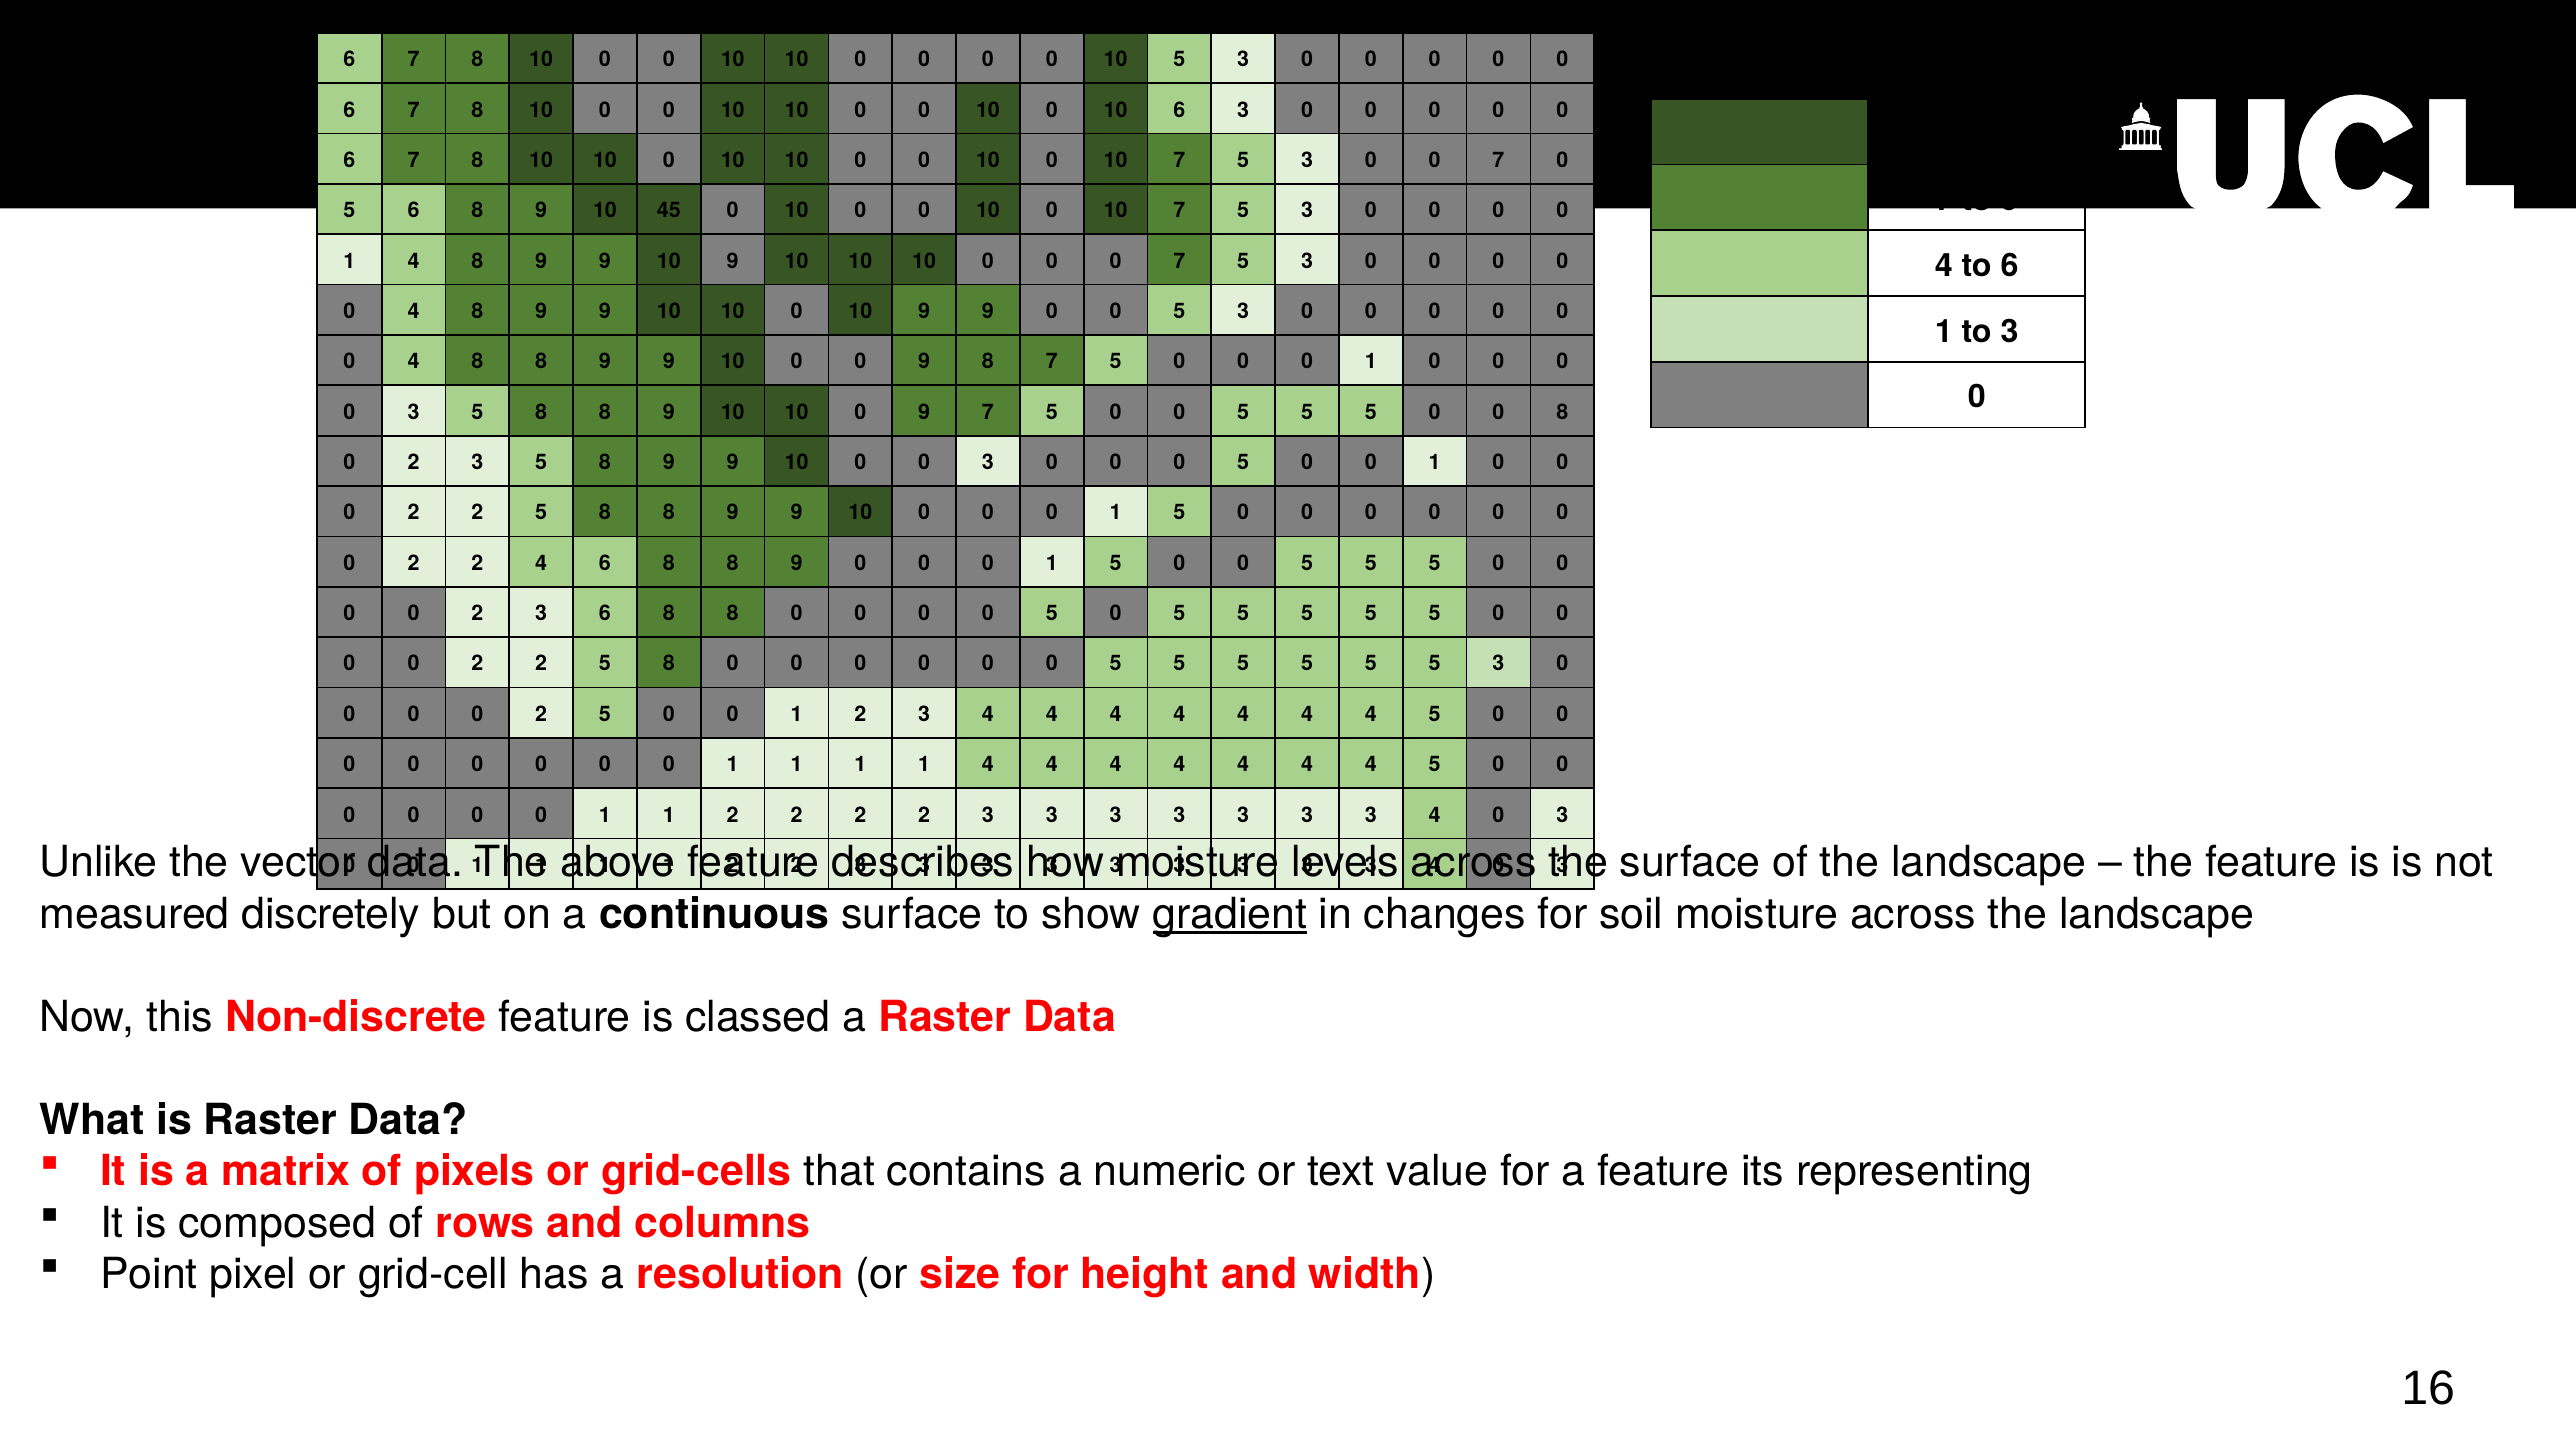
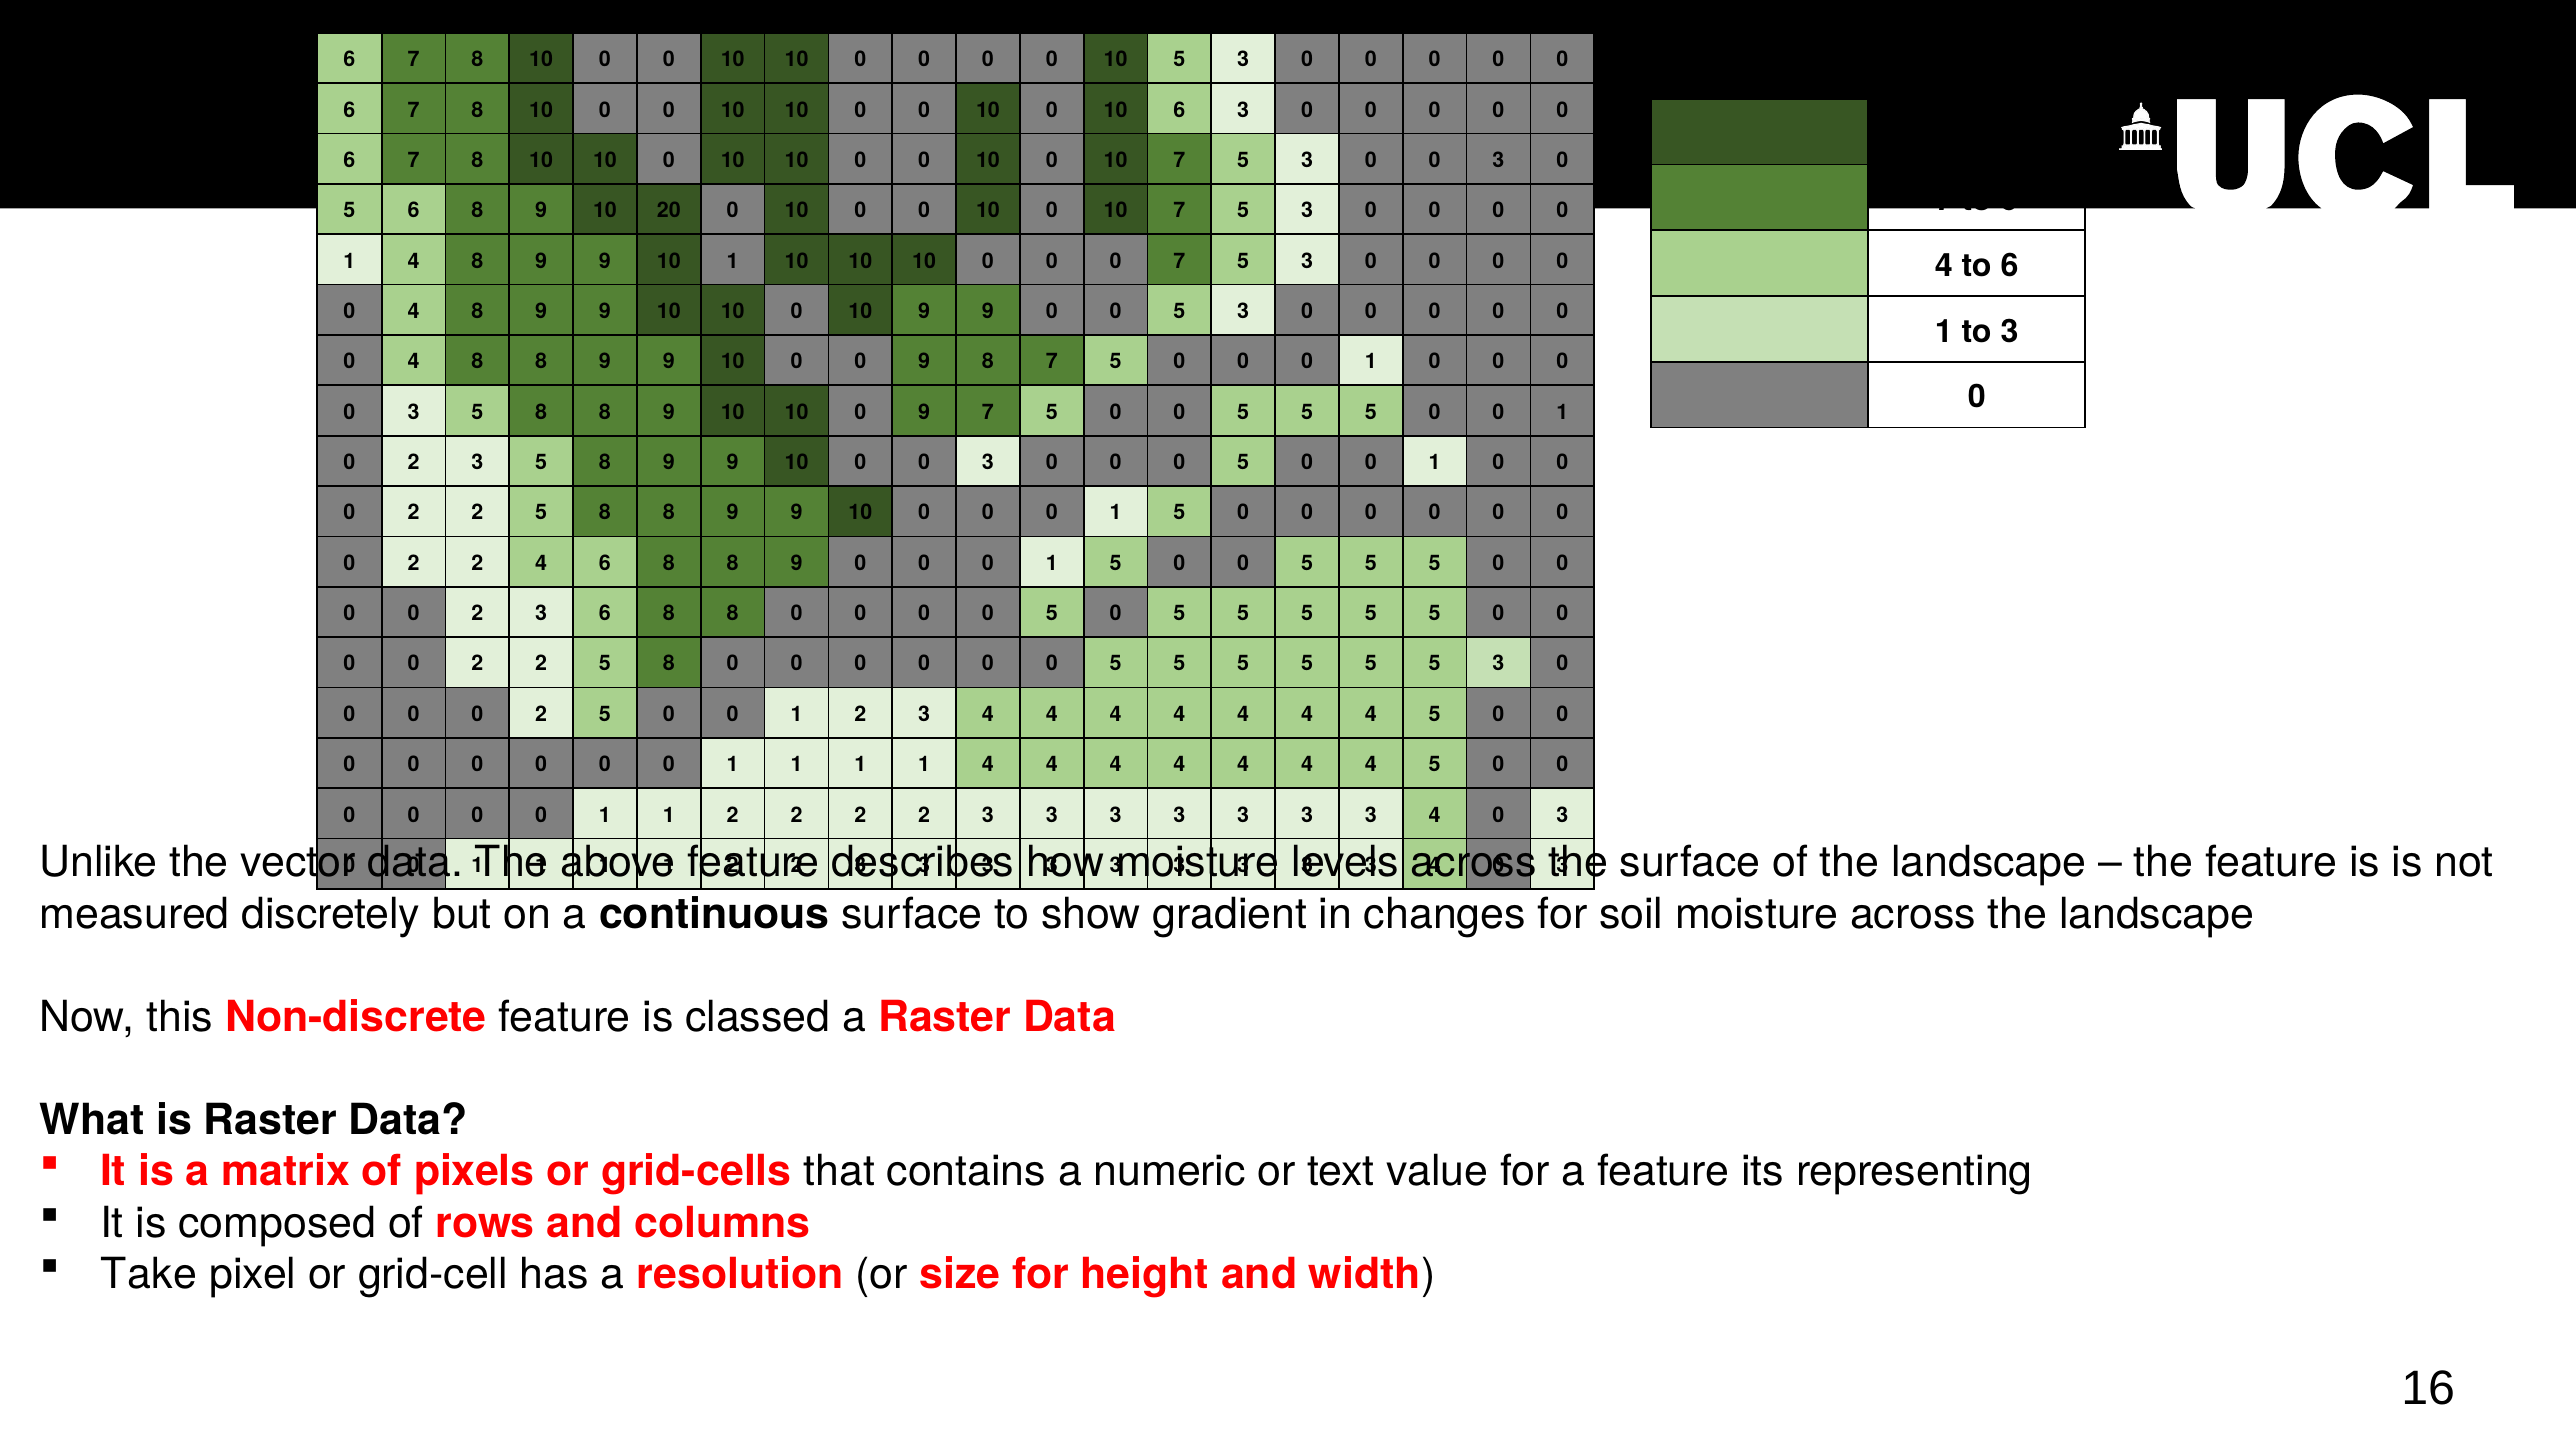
3 0 0 7: 7 -> 3 (1498, 160)
45: 45 -> 20 (669, 211)
9 10 9: 9 -> 1 (733, 261)
8: 8 -> 1 (1562, 412)
gradient underline: present -> none (1230, 914)
Point: Point -> Take (149, 1274)
